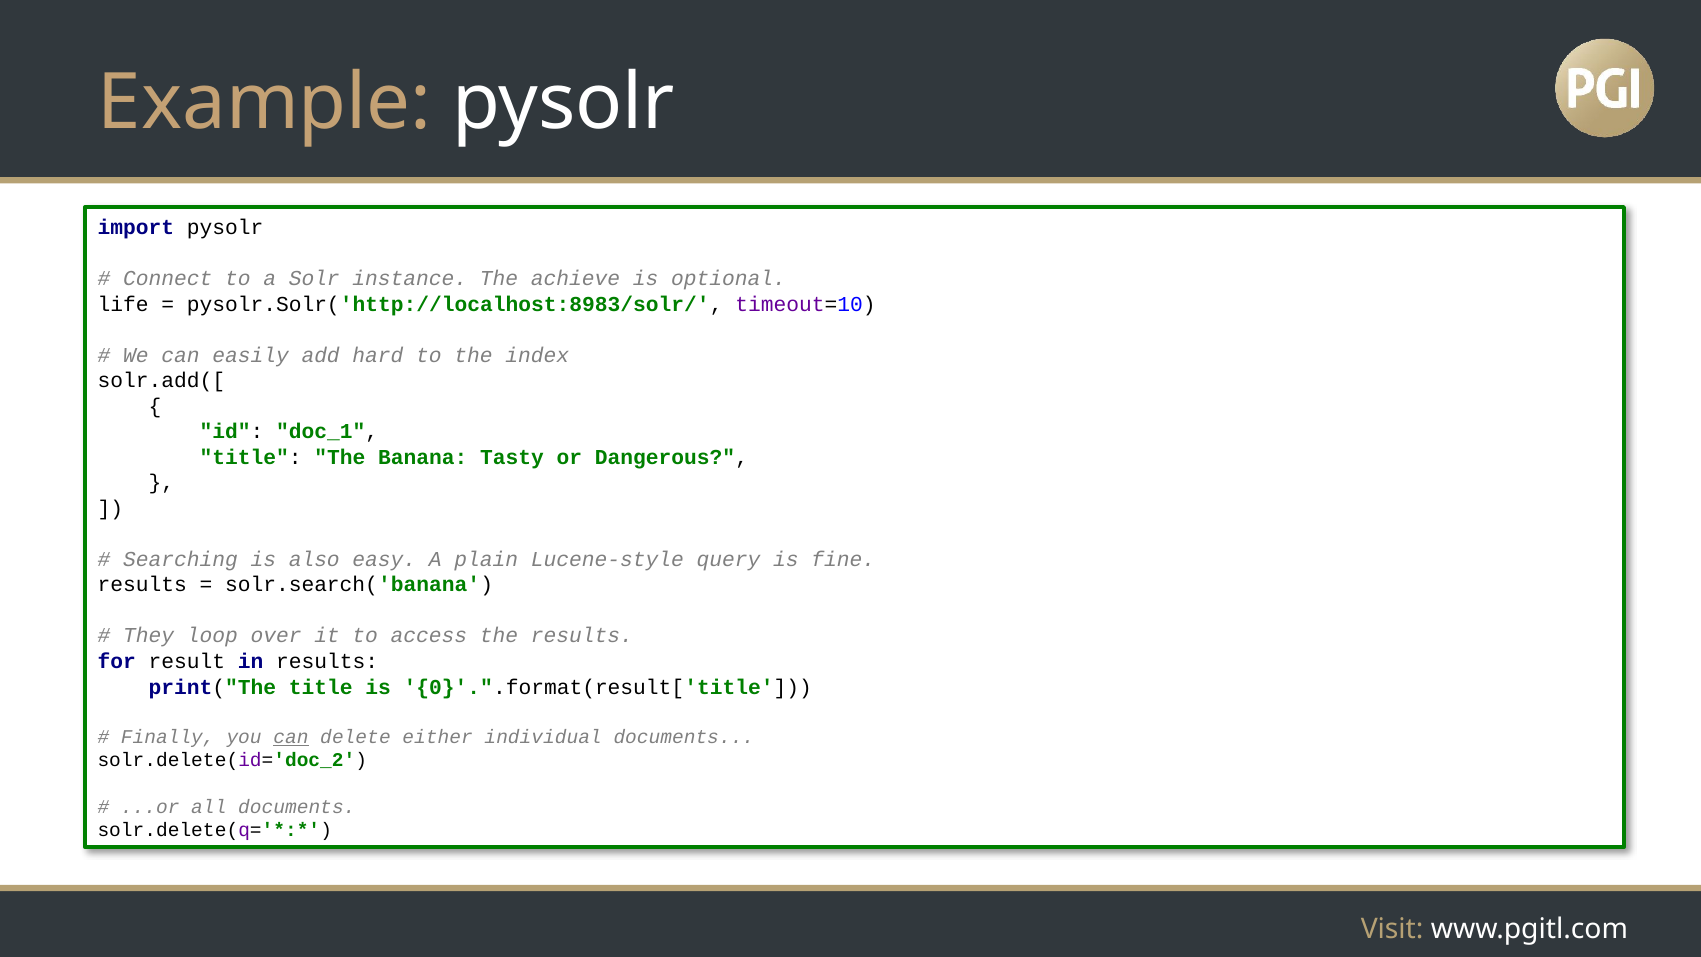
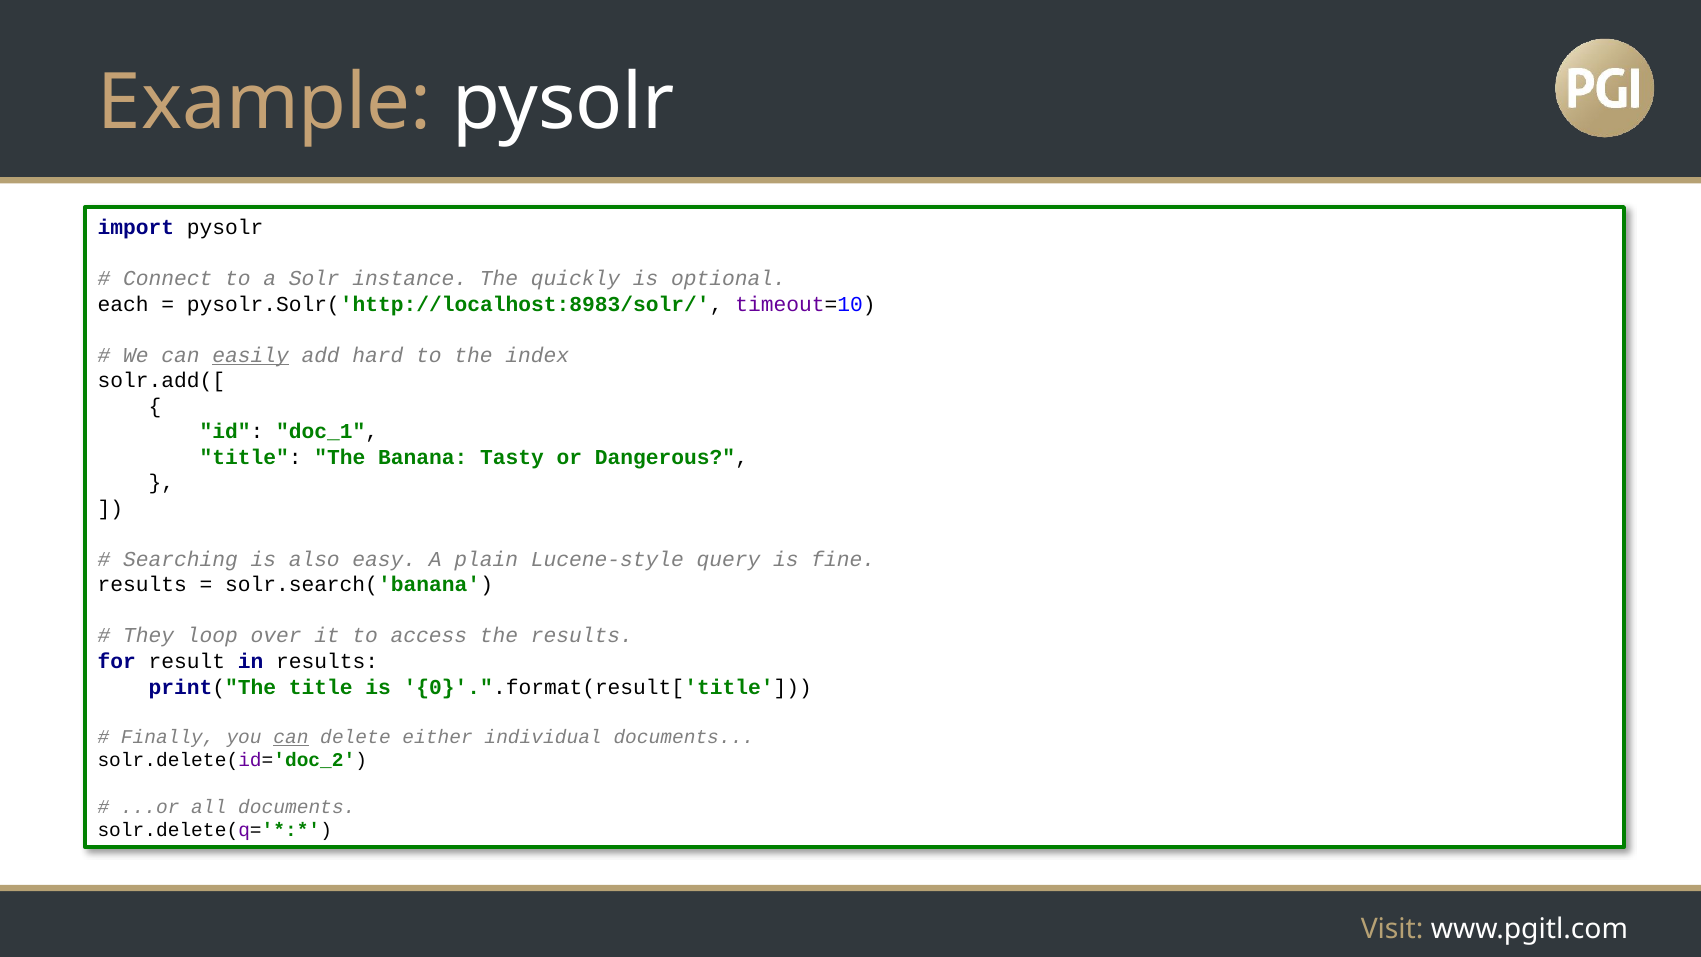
achieve: achieve -> quickly (576, 279)
life: life -> each (123, 304)
easily underline: none -> present (251, 355)
